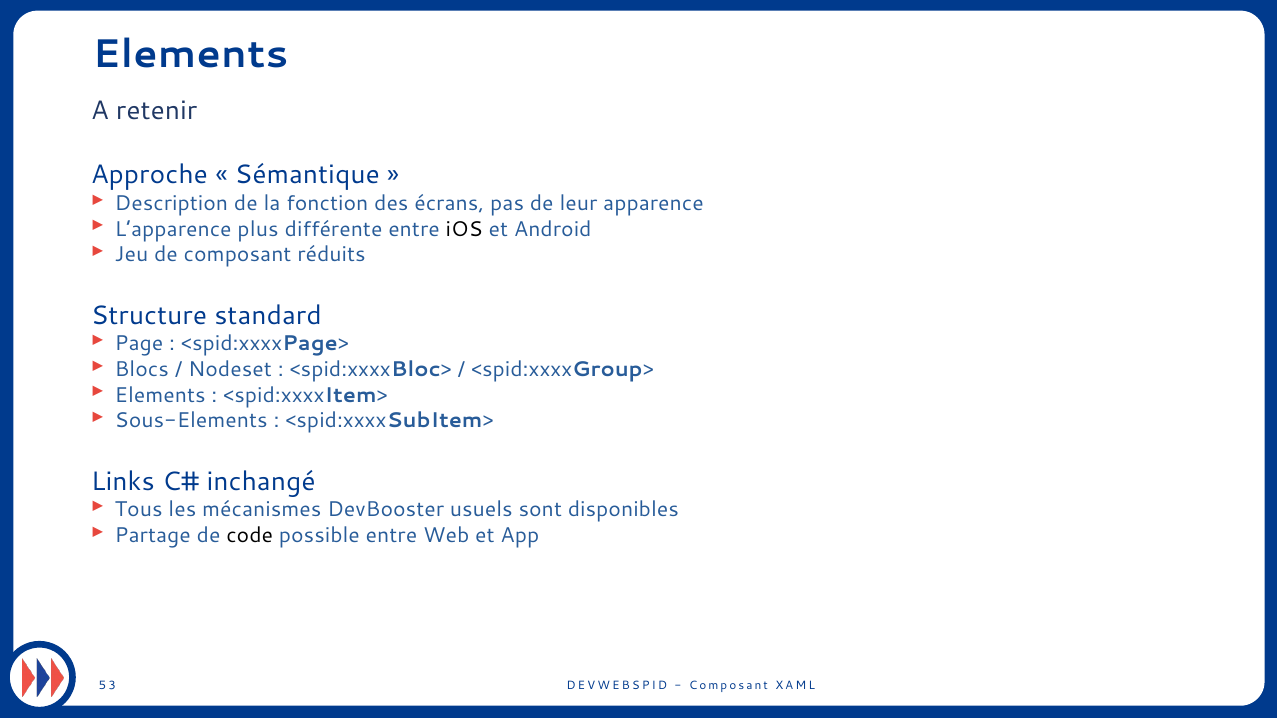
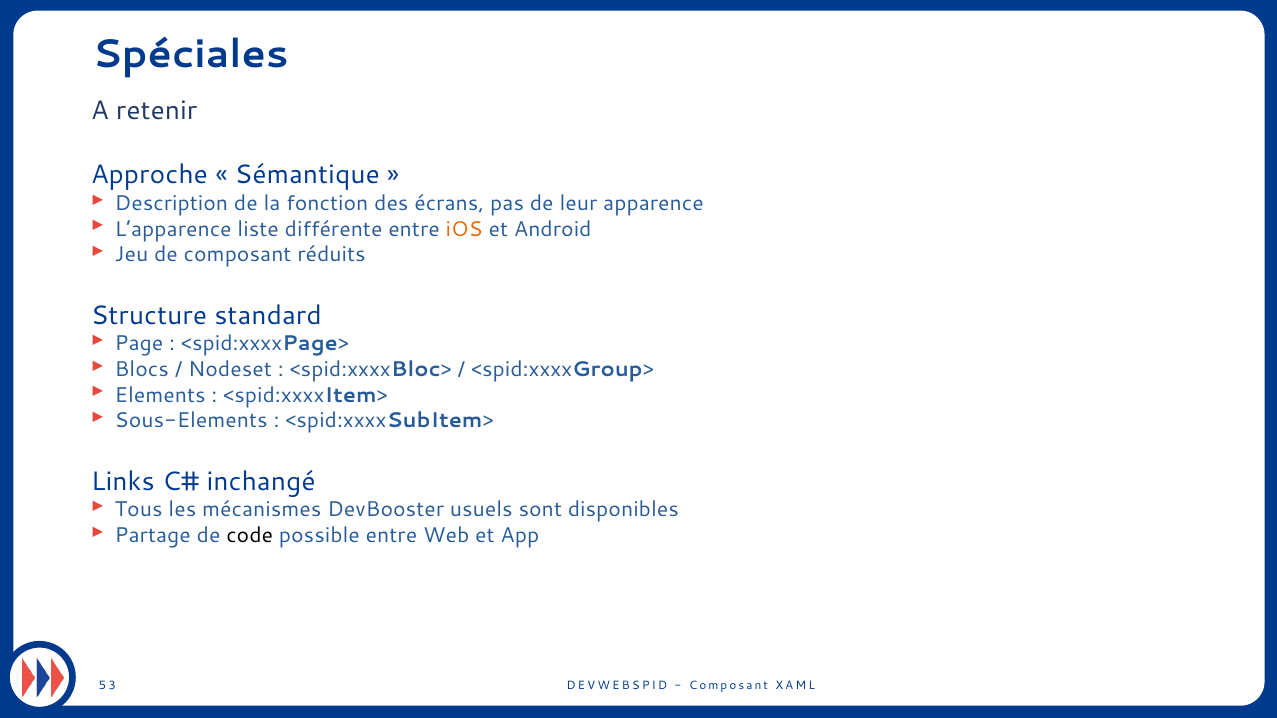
Elements: Elements -> Spéciales (191, 55)
plus: plus -> liste (258, 229)
iOS colour: black -> orange (464, 229)
